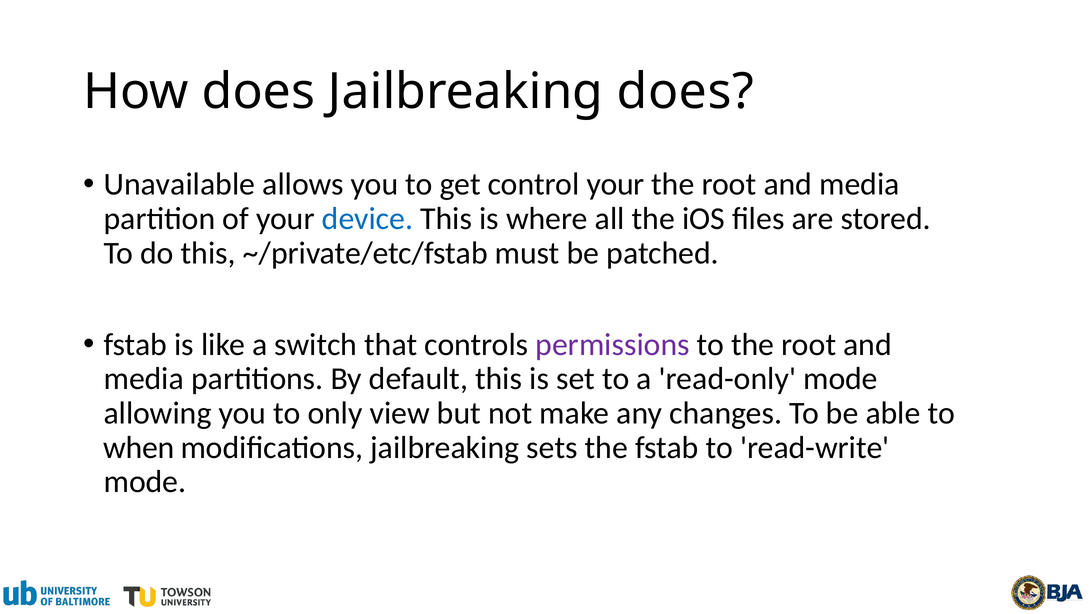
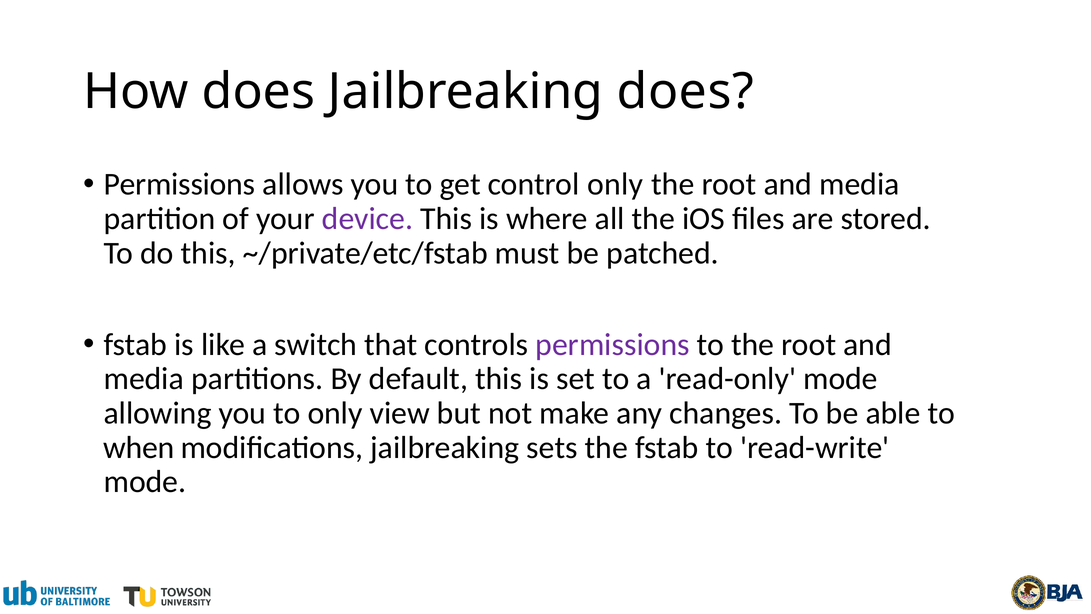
Unavailable: Unavailable -> Permissions (180, 184)
control your: your -> only (615, 184)
device colour: blue -> purple (367, 219)
